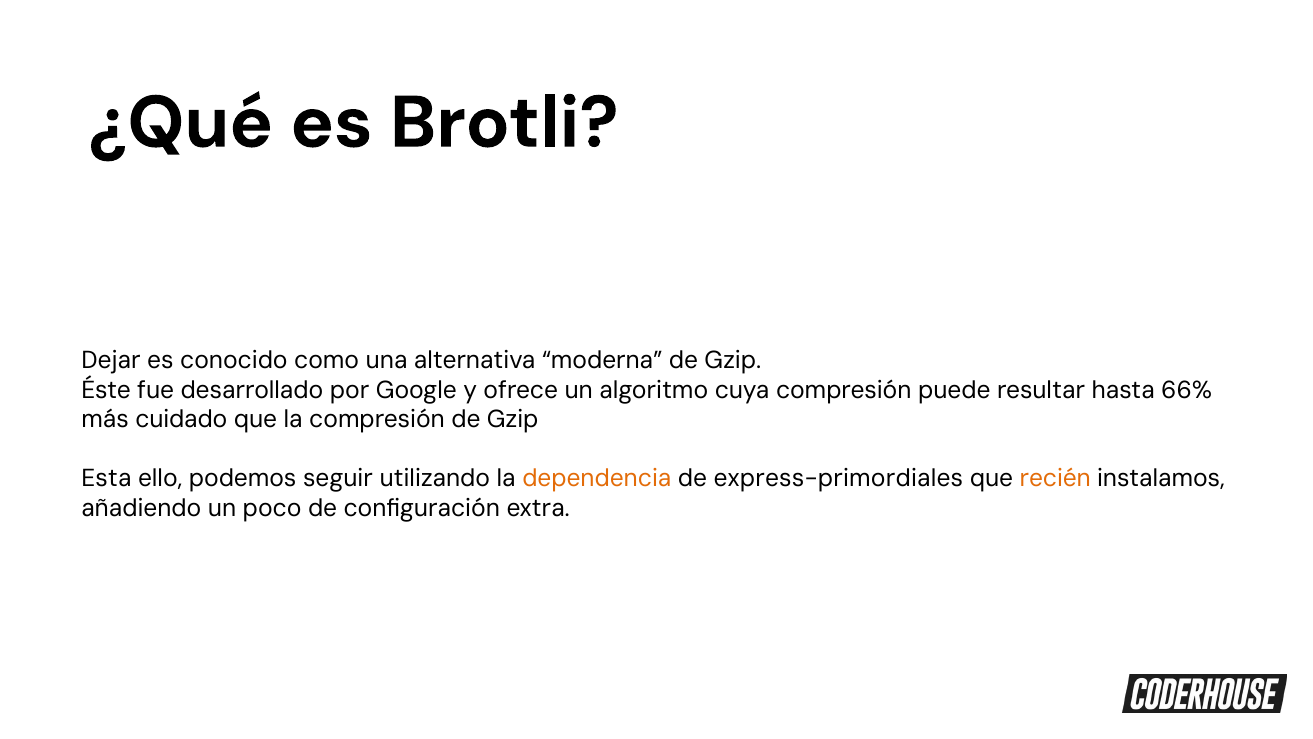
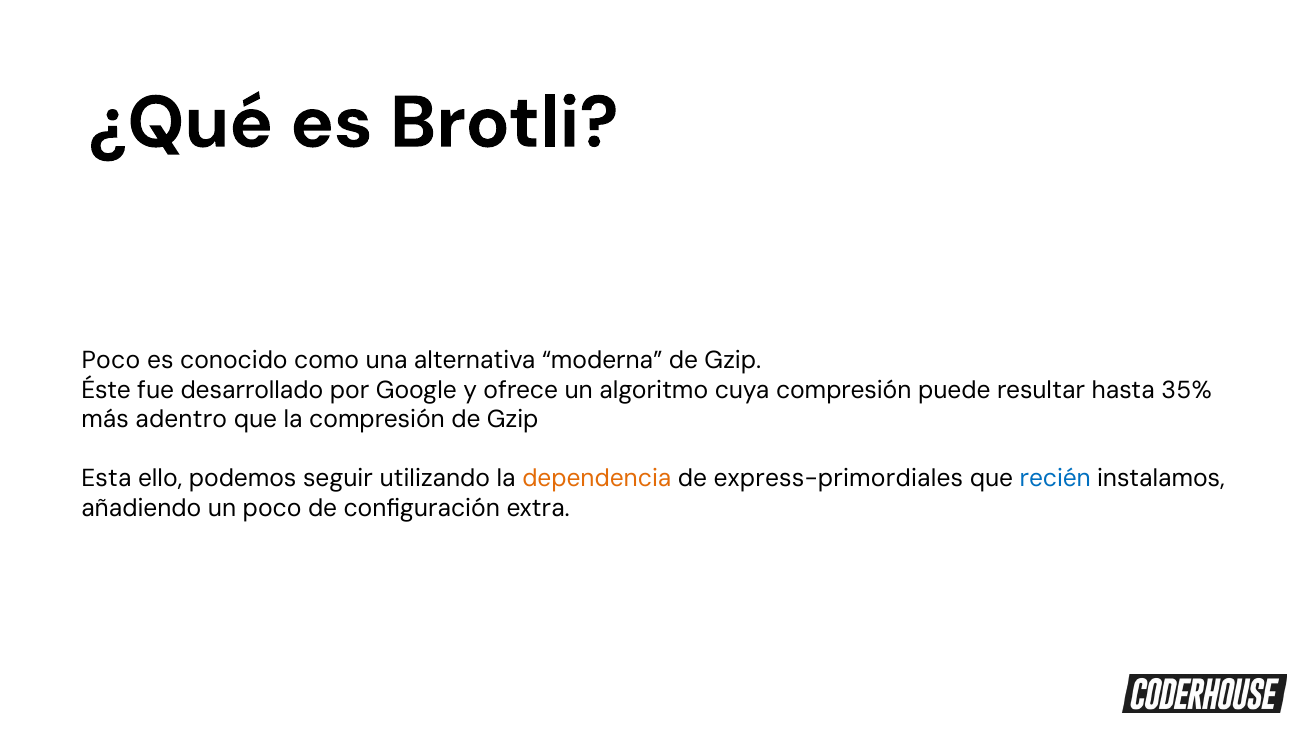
Dejar: Dejar -> Poco (111, 360)
66%: 66% -> 35% (1187, 390)
cuidado: cuidado -> adentro (181, 419)
recién colour: orange -> blue (1055, 479)
